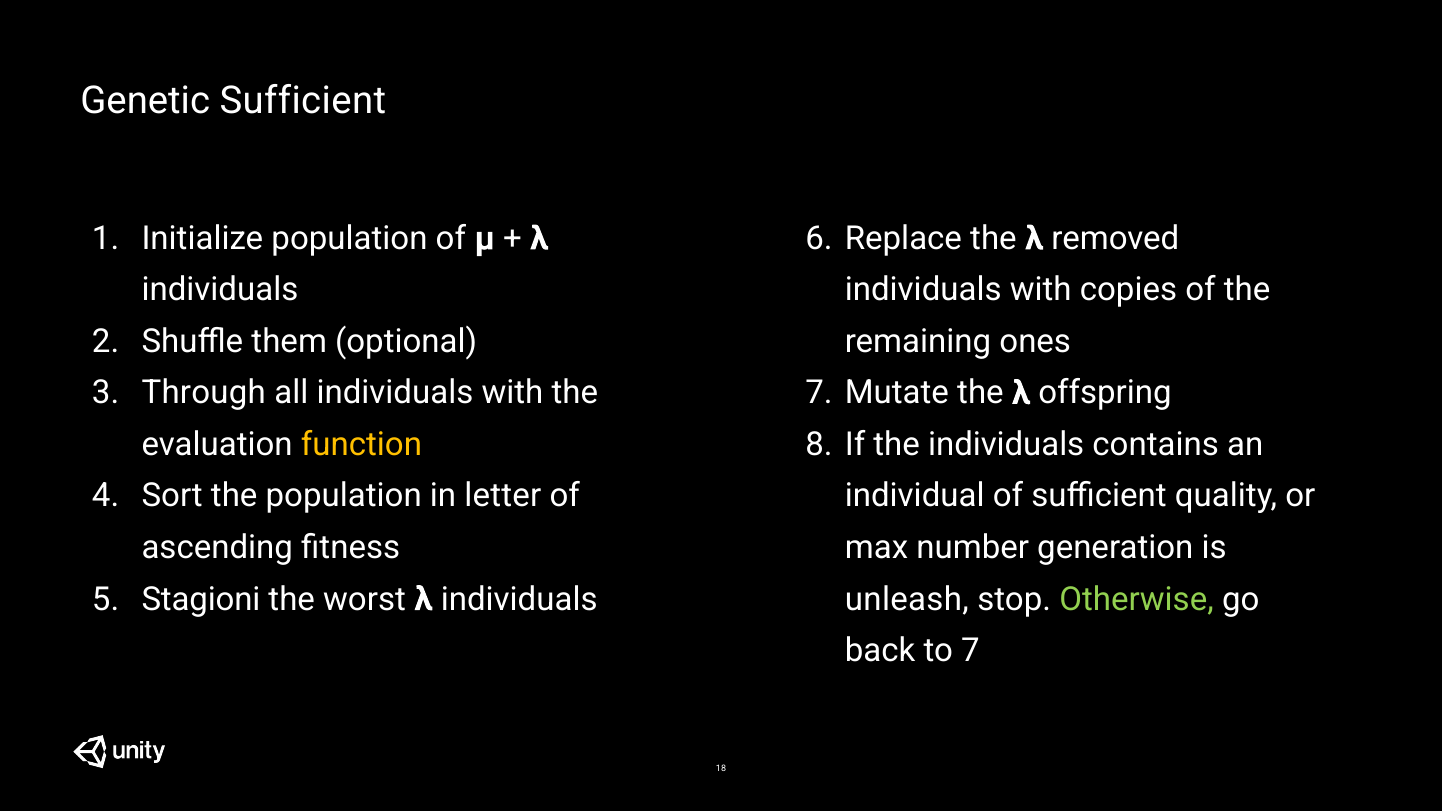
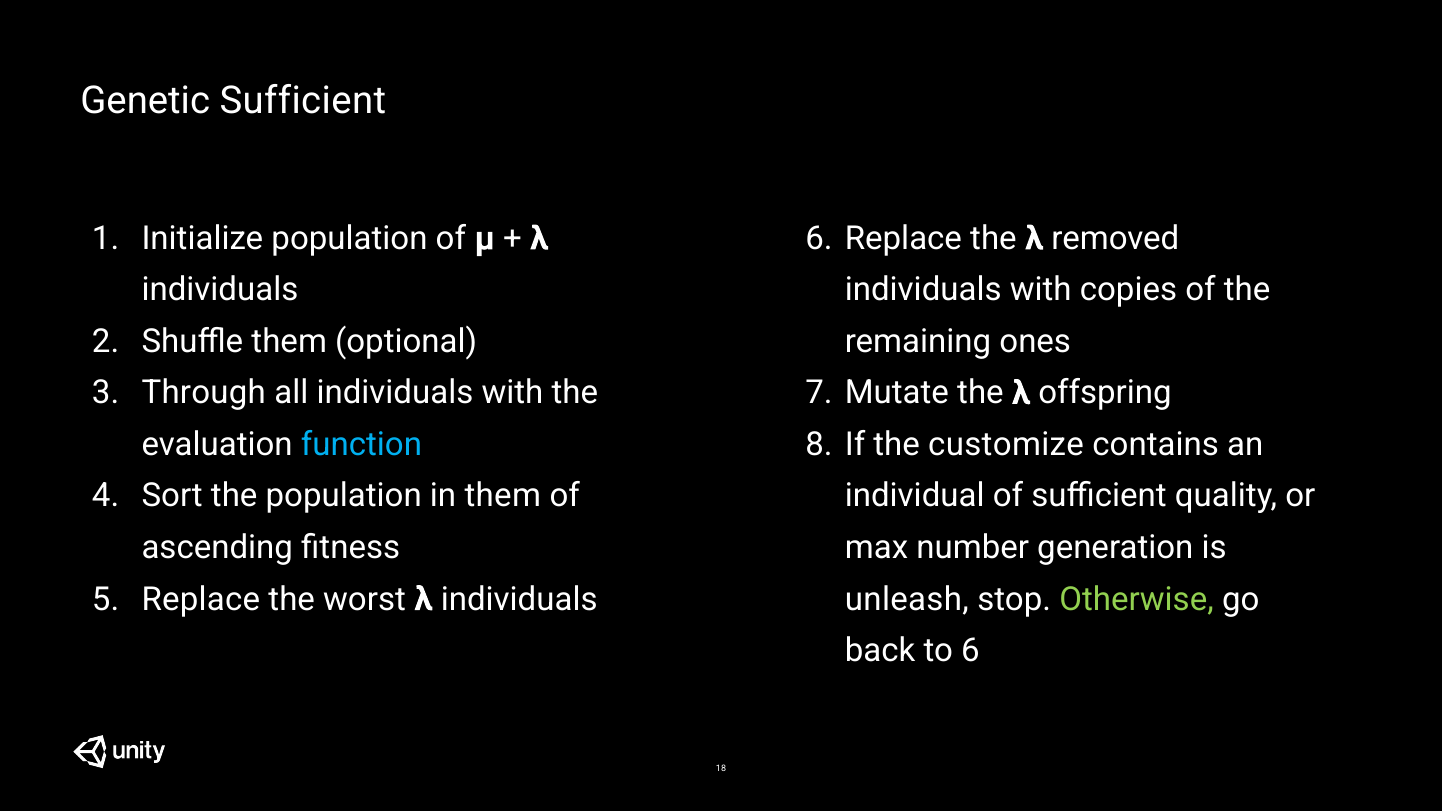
function colour: yellow -> light blue (362, 445)
the individuals: individuals -> customize (1006, 445)
in letter: letter -> them (503, 496)
Stagioni: Stagioni -> Replace (201, 599)
to 7: 7 -> 6 (970, 651)
